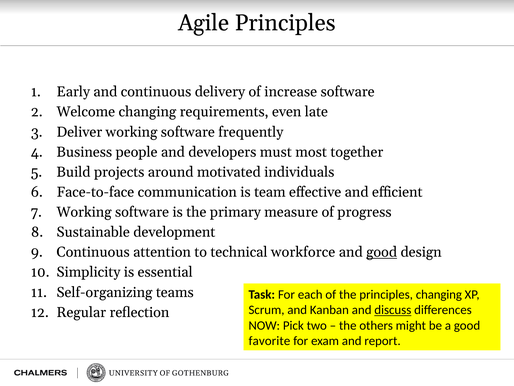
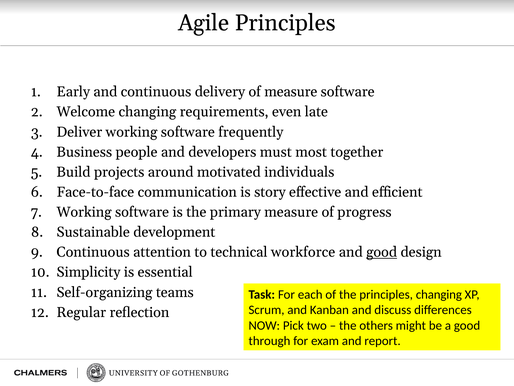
of increase: increase -> measure (291, 92)
team: team -> story (270, 192)
discuss underline: present -> none (393, 310)
favorite: favorite -> through (269, 341)
